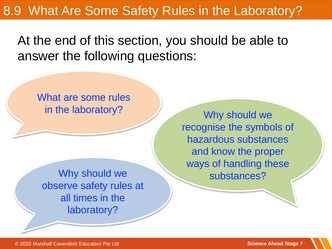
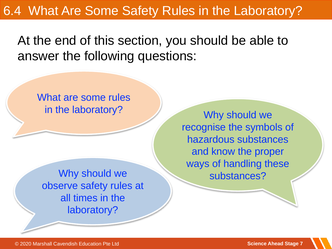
8.9: 8.9 -> 6.4 (12, 11)
